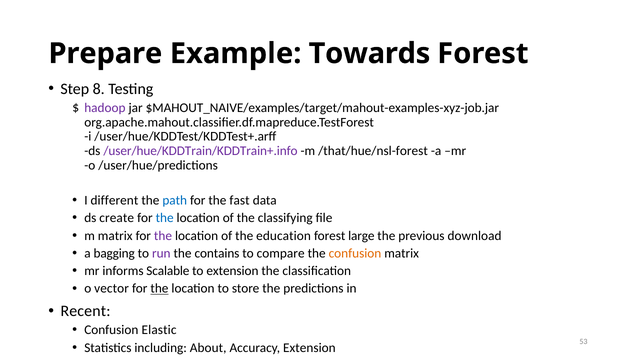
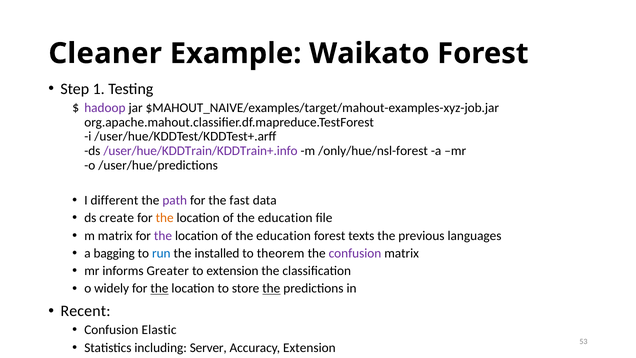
Prepare: Prepare -> Cleaner (105, 53)
Towards: Towards -> Waikato (369, 53)
8: 8 -> 1 (99, 89)
/that/hue/nsl-forest: /that/hue/nsl-forest -> /only/hue/nsl-forest (373, 151)
path colour: blue -> purple (175, 200)
the colour: blue -> orange (165, 218)
classifying: classifying -> education (285, 218)
large: large -> texts (361, 236)
download: download -> languages (475, 236)
run colour: purple -> blue (161, 253)
contains: contains -> installed (217, 253)
compare: compare -> theorem (281, 253)
confusion colour: orange -> purple (355, 253)
Scalable: Scalable -> Greater (168, 271)
vector: vector -> widely (112, 288)
the underline: none -> present (271, 288)
About: About -> Server (208, 347)
